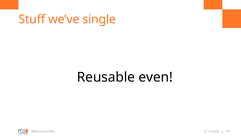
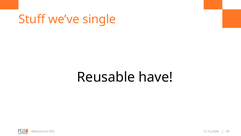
even: even -> have (156, 77)
